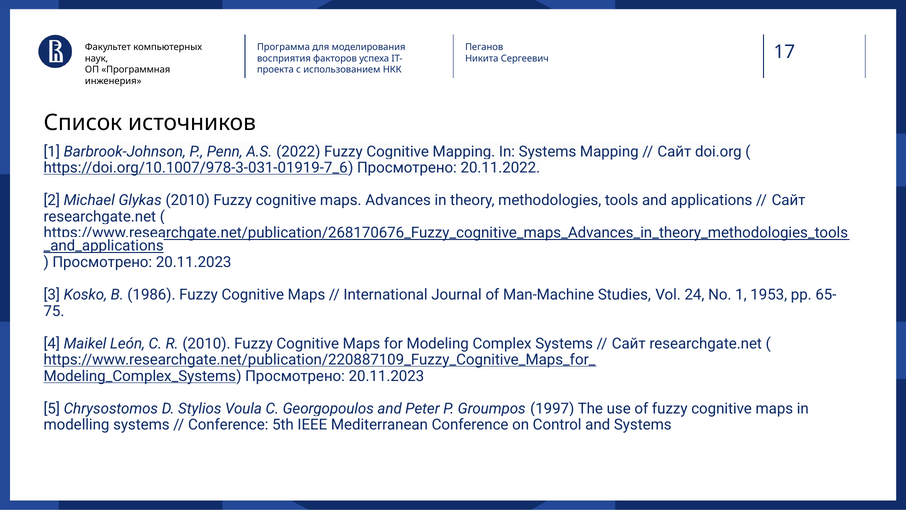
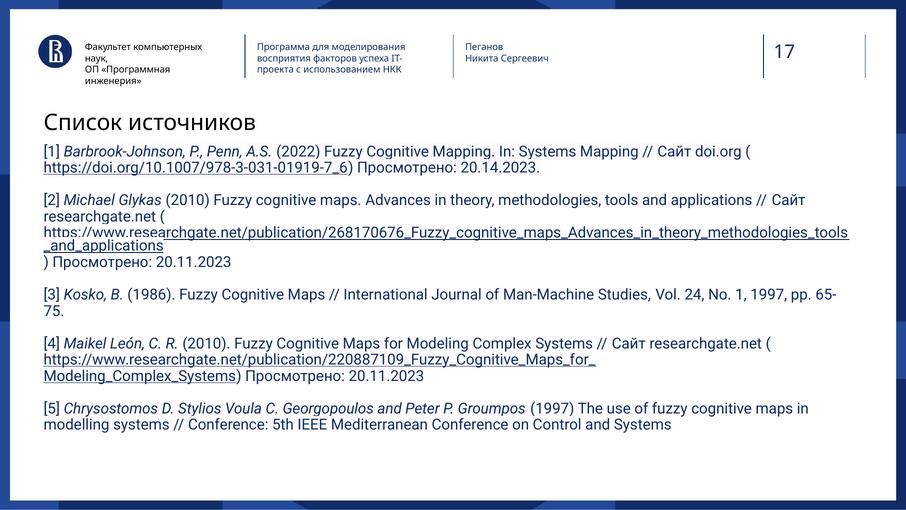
20.11.2022: 20.11.2022 -> 20.14.2023 (500, 168)
1 1953: 1953 -> 1997 (769, 295)
